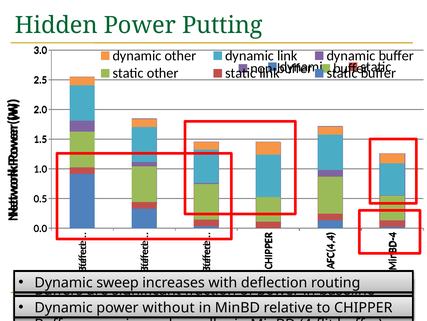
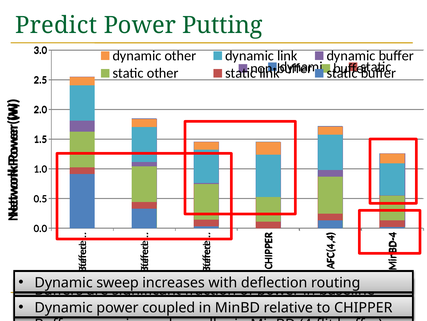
Hidden: Hidden -> Predict (56, 25)
without: without -> coupled (169, 307)
